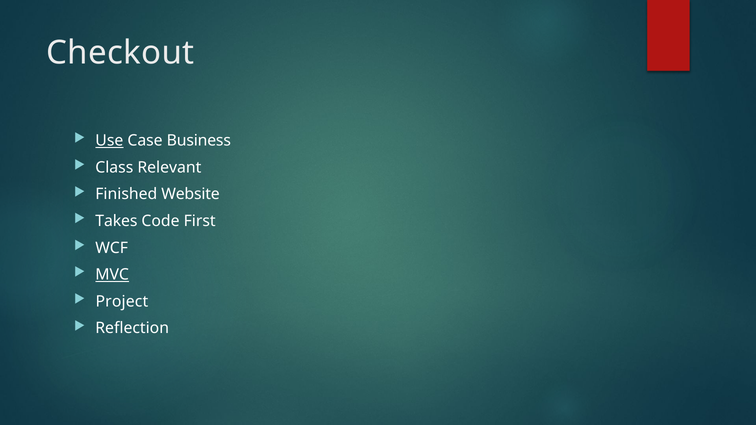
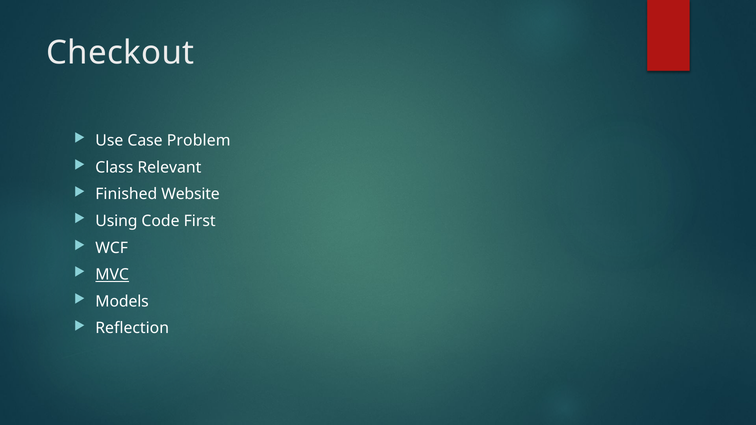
Use underline: present -> none (109, 141)
Business: Business -> Problem (199, 141)
Takes: Takes -> Using (116, 221)
Project: Project -> Models (122, 302)
